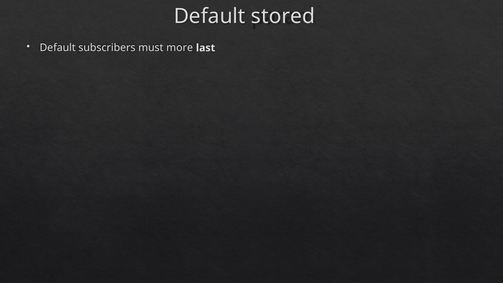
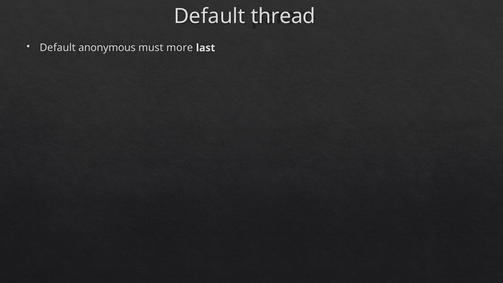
stored: stored -> thread (283, 16)
subscribers: subscribers -> anonymous (107, 48)
